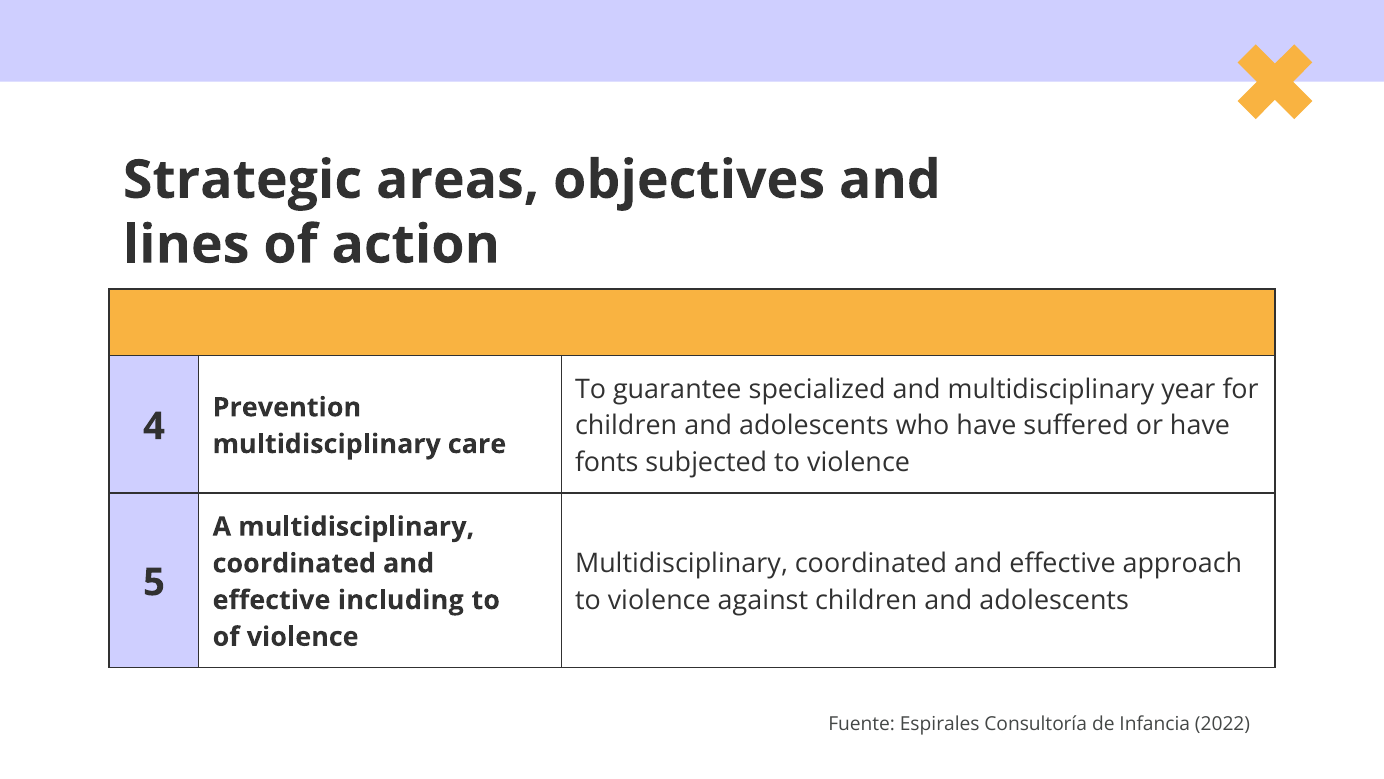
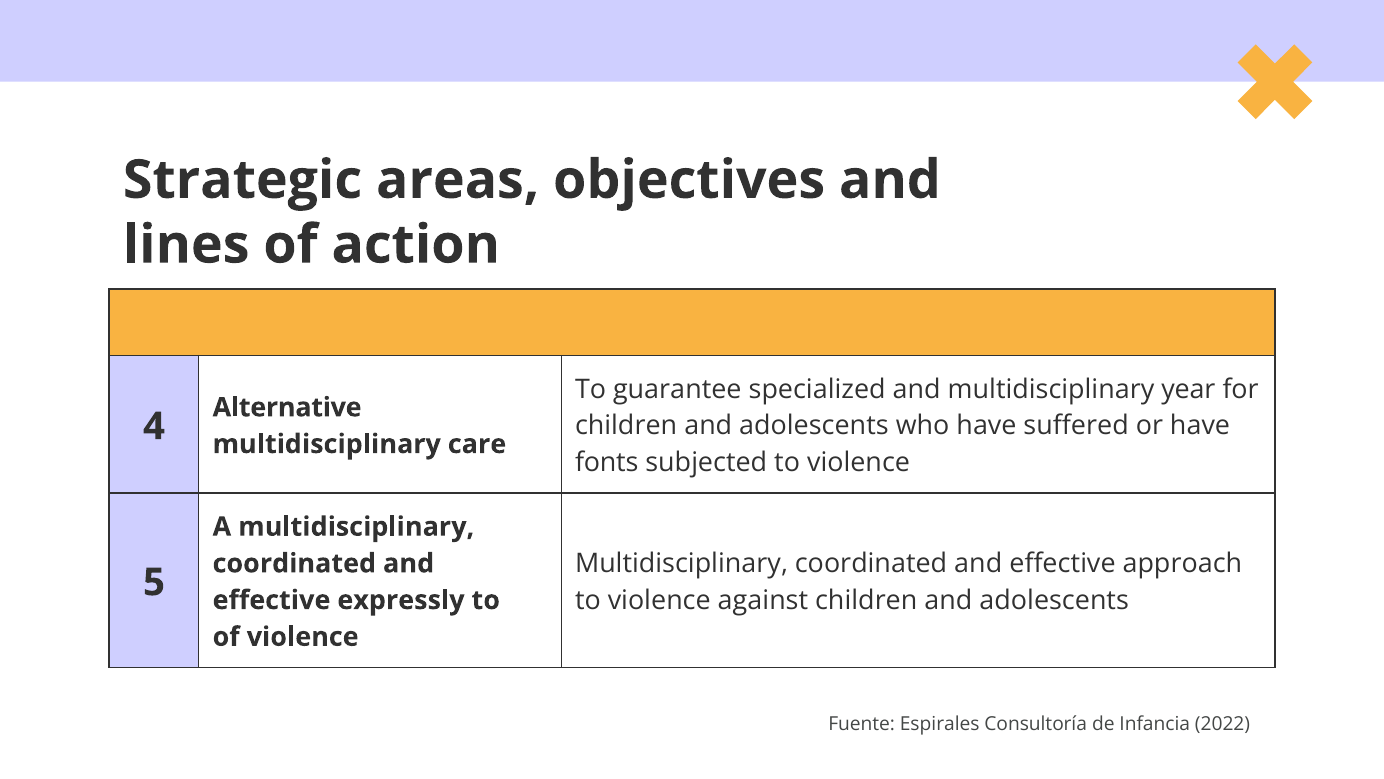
Prevention: Prevention -> Alternative (287, 407)
including: including -> expressly (401, 600)
